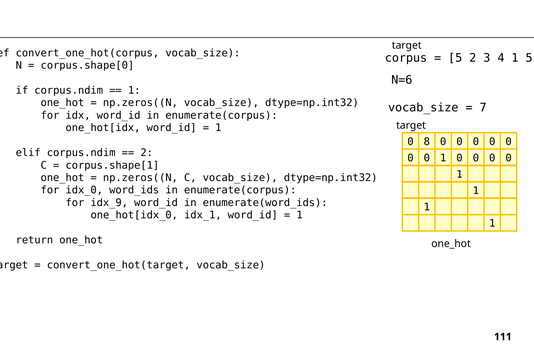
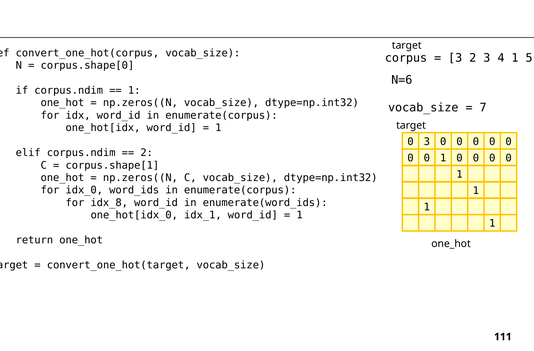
5: 5 -> 3 (455, 58)
0 8: 8 -> 3 (427, 141)
idx_9: idx_9 -> idx_8 (109, 203)
